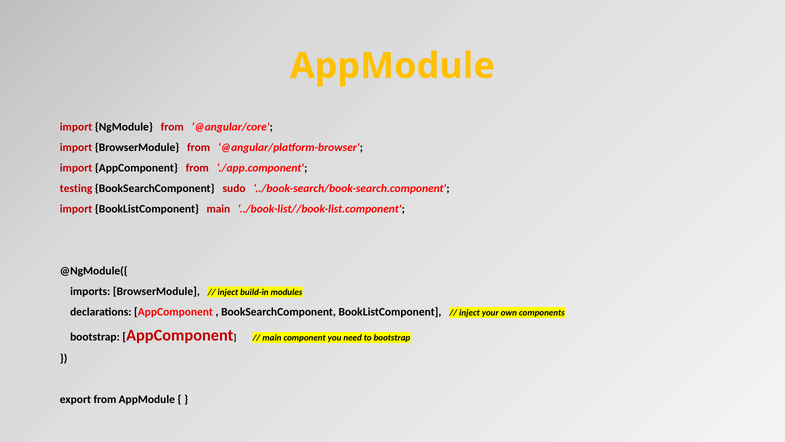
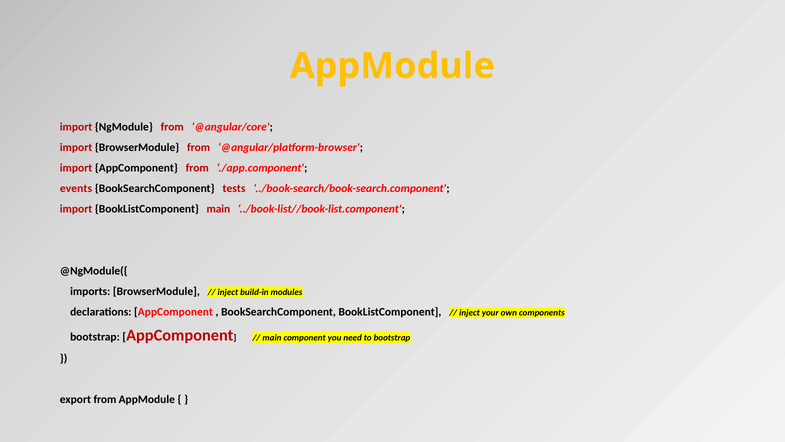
testing: testing -> events (76, 188)
sudo: sudo -> tests (234, 188)
